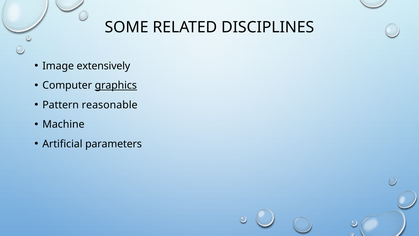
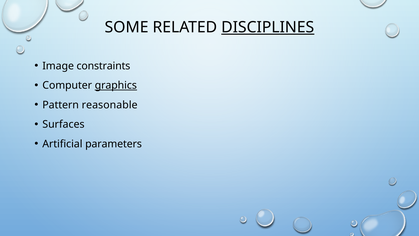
DISCIPLINES underline: none -> present (268, 27)
extensively: extensively -> constraints (103, 66)
Machine: Machine -> Surfaces (63, 124)
